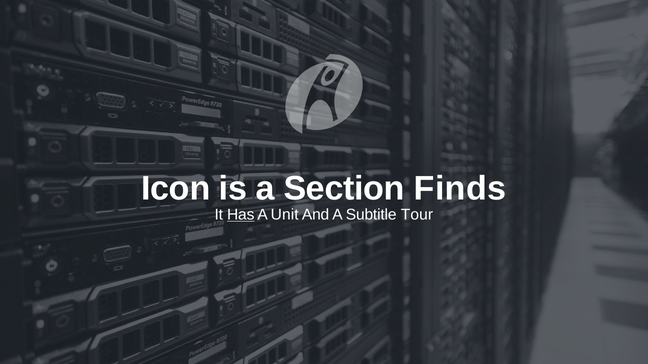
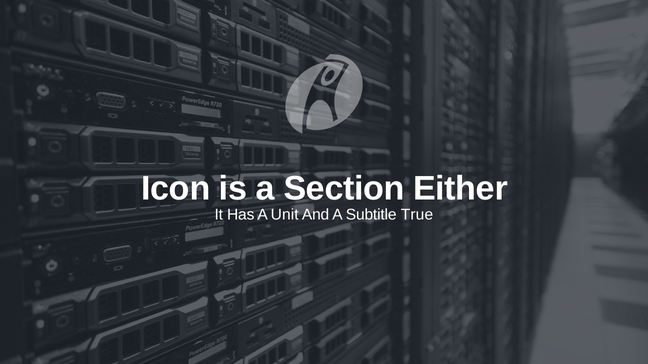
Finds: Finds -> Either (460, 189)
Has underline: present -> none (241, 215)
Tour: Tour -> True (417, 215)
